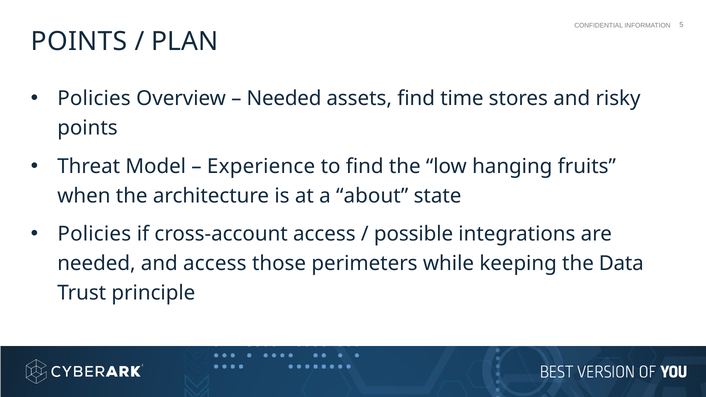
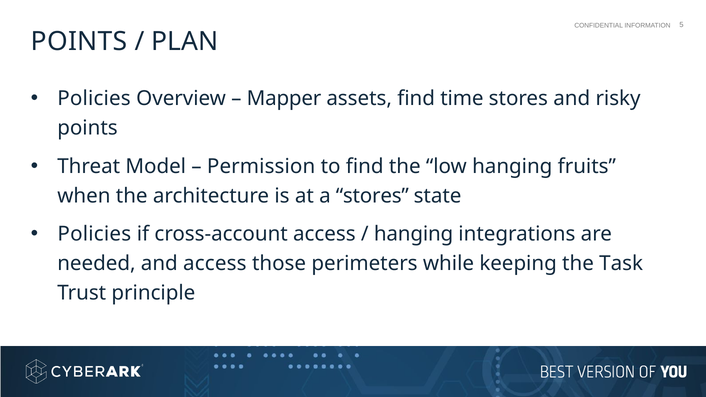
Needed: Needed -> Mapper (284, 99)
Experience: Experience -> Permission (261, 166)
a about: about -> stores (372, 196)
possible: possible -> hanging (414, 234)
Data: Data -> Task (621, 263)
